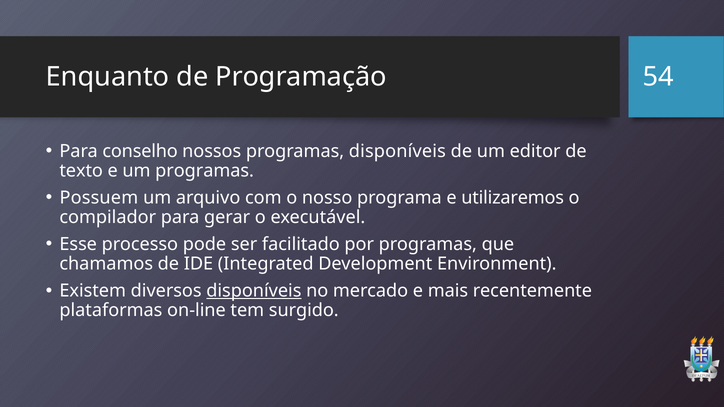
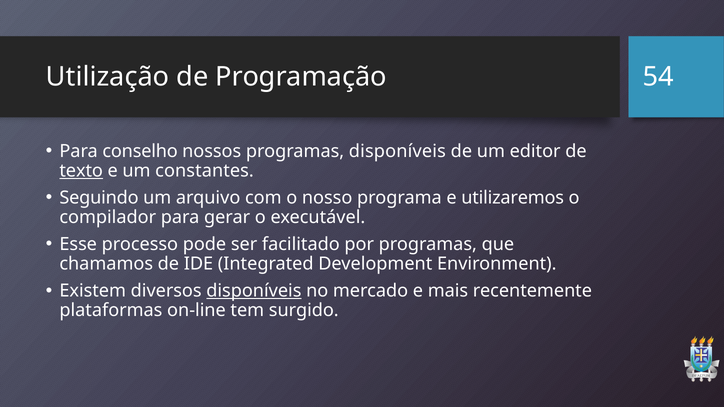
Enquanto: Enquanto -> Utilização (108, 77)
texto underline: none -> present (81, 171)
um programas: programas -> constantes (205, 171)
Possuem: Possuem -> Seguindo (99, 198)
